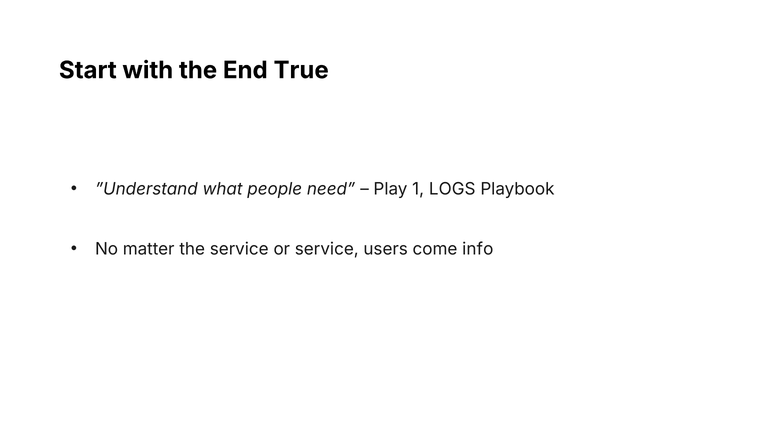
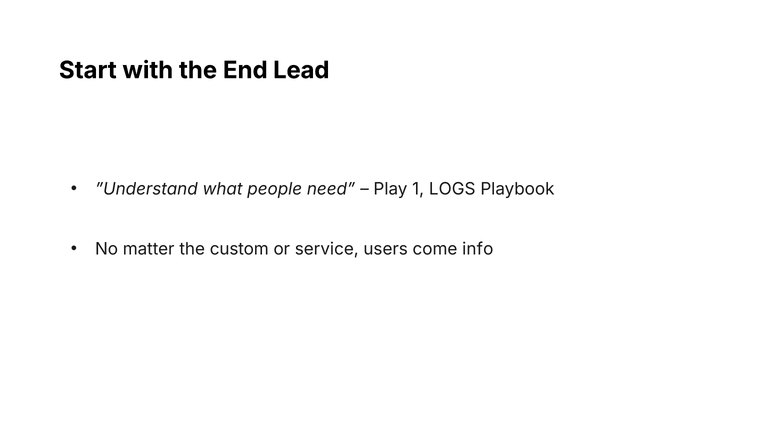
True: True -> Lead (301, 70)
the service: service -> custom (239, 249)
